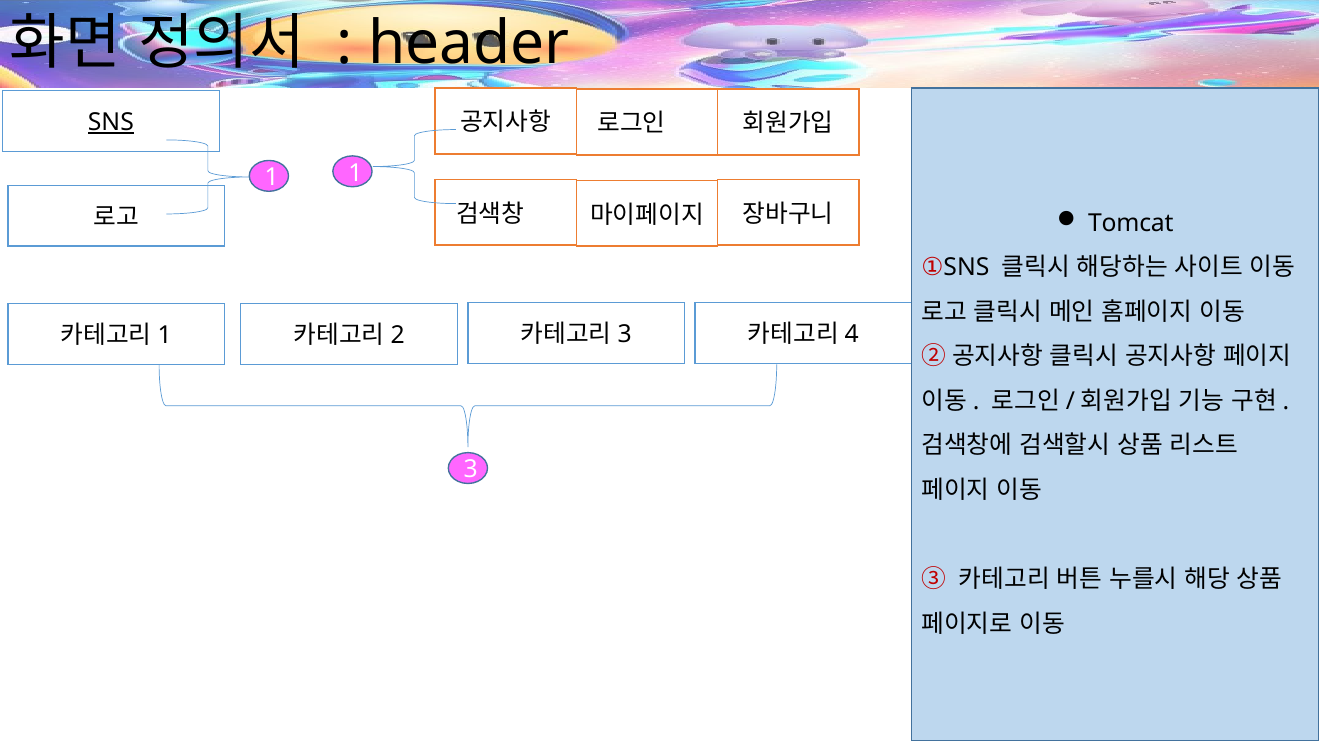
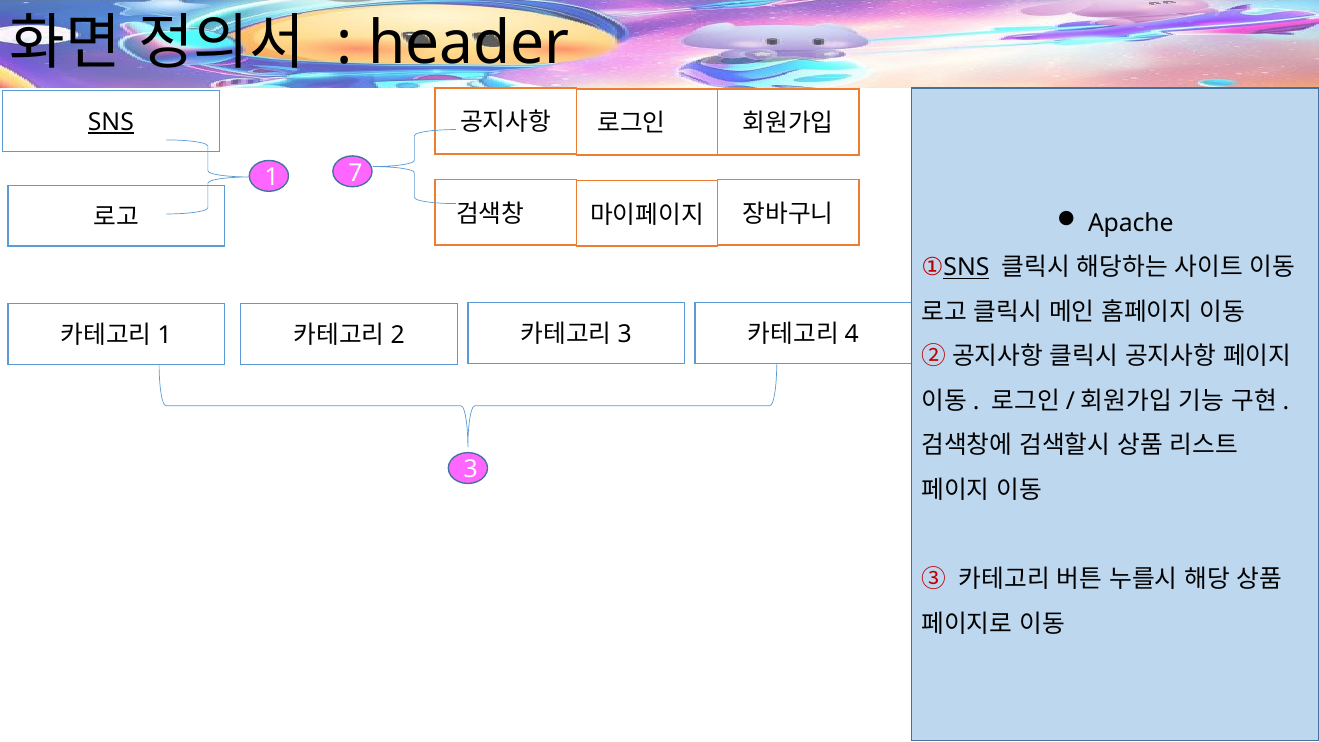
1 1: 1 -> 7 (355, 173)
Tomcat: Tomcat -> Apache (1131, 223)
SNS underline: none -> present (966, 268)
